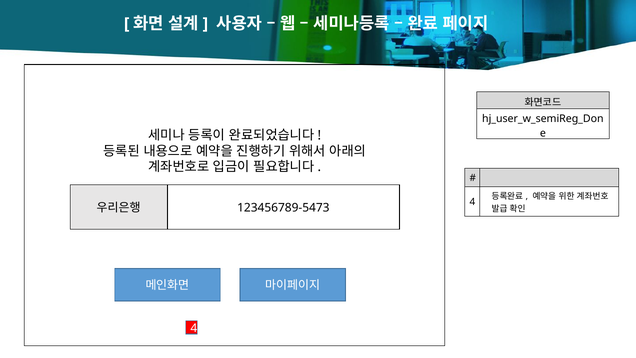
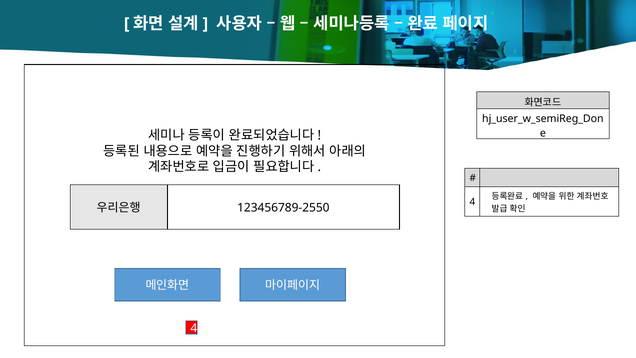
123456789-5473: 123456789-5473 -> 123456789-2550 (283, 208)
